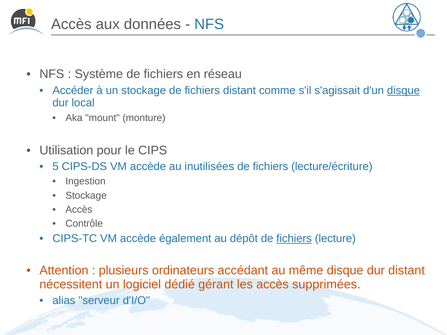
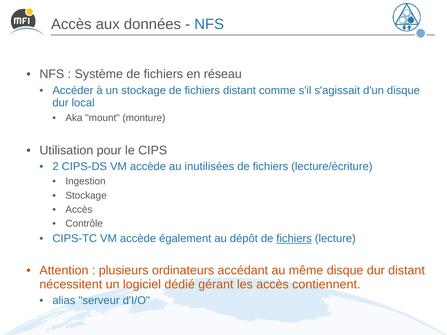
disque underline: present -> none (403, 91)
5: 5 -> 2 (56, 167)
supprimées: supprimées -> contiennent (326, 285)
